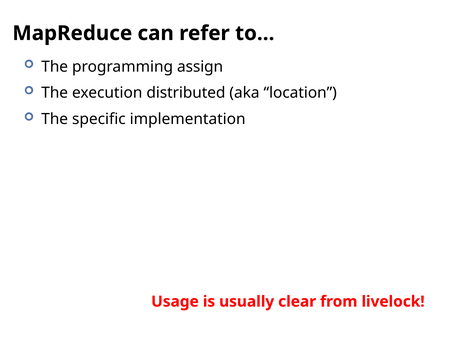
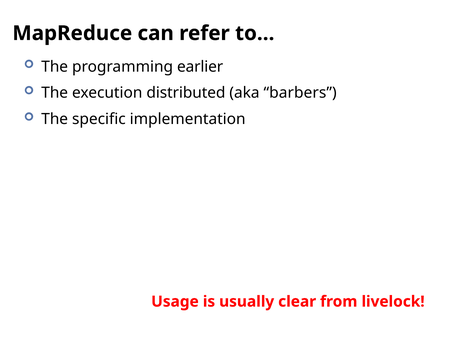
assign: assign -> earlier (200, 67)
location: location -> barbers (300, 93)
